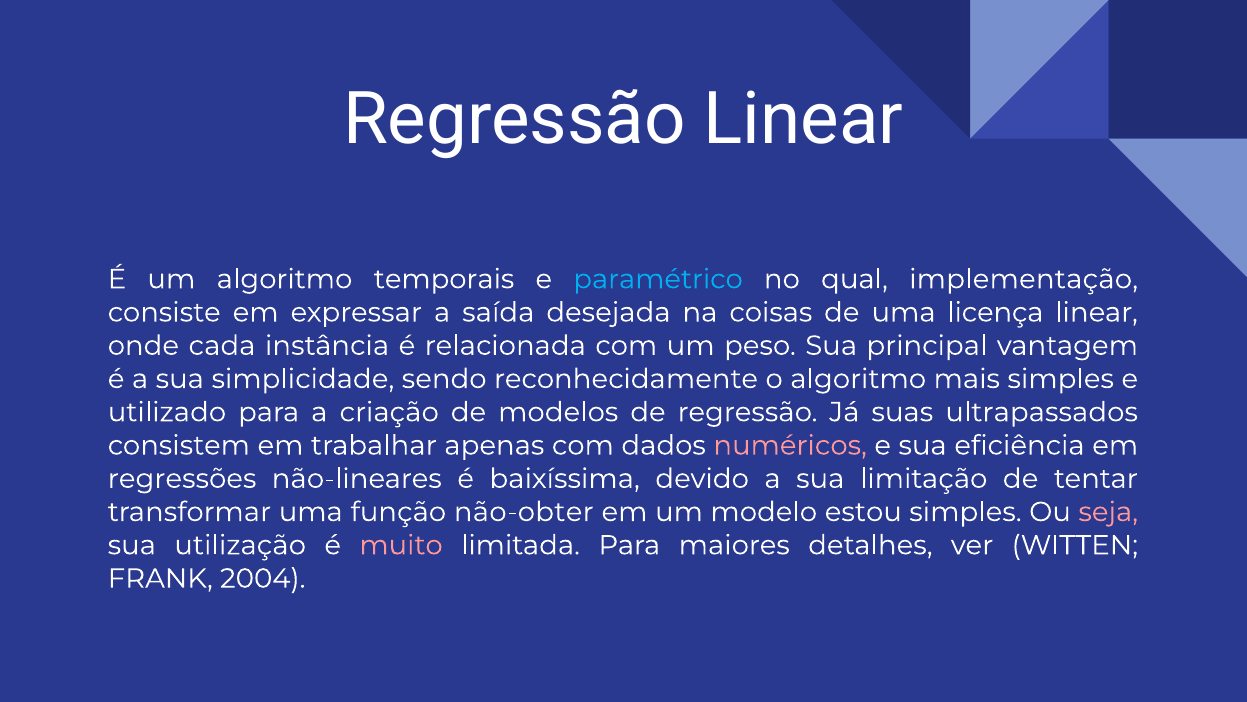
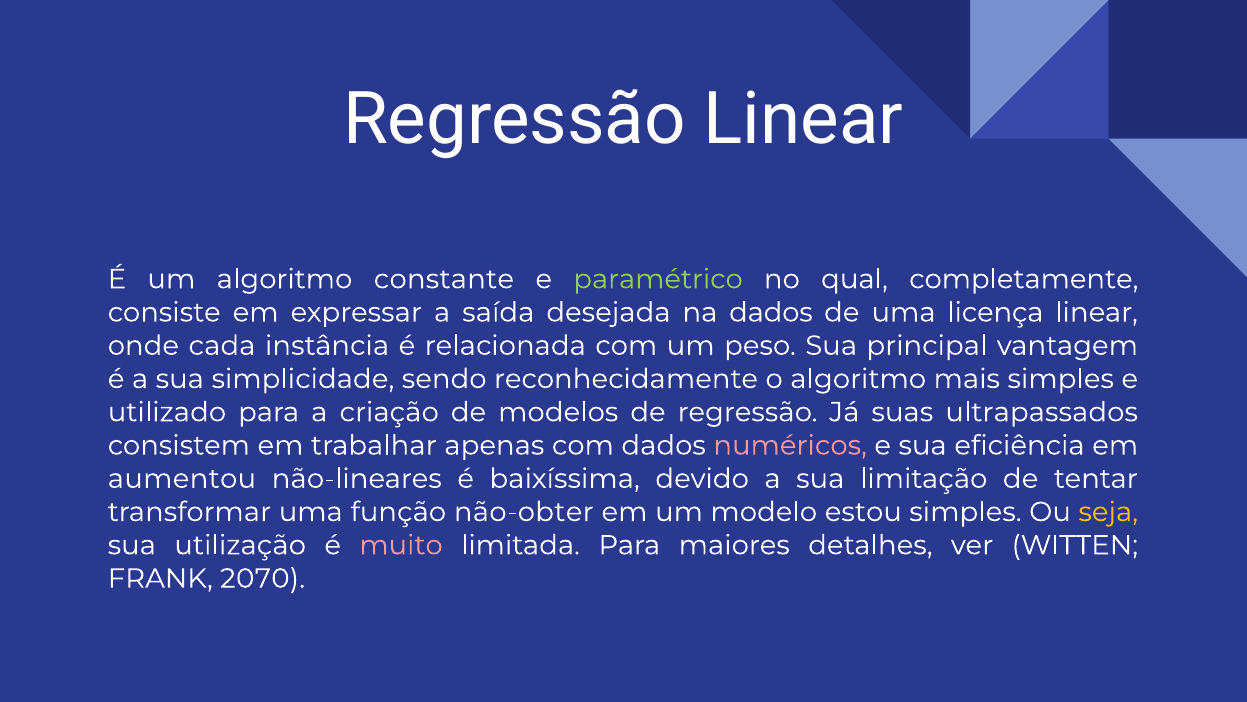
temporais: temporais -> constante (444, 279)
paramétrico colour: light blue -> light green (658, 279)
implementação: implementação -> completamente (1024, 279)
na coisas: coisas -> dados (771, 312)
regressões: regressões -> aumentou (182, 478)
seja colour: pink -> yellow (1108, 512)
2004: 2004 -> 2070 (263, 578)
